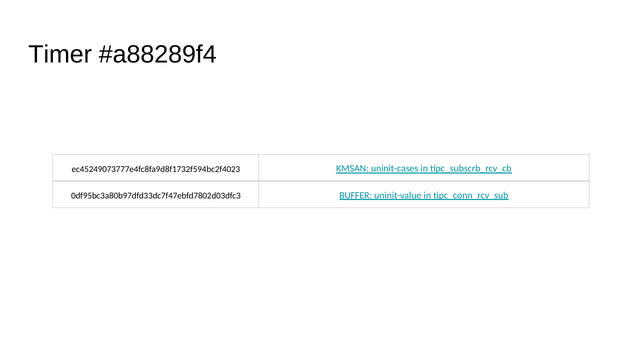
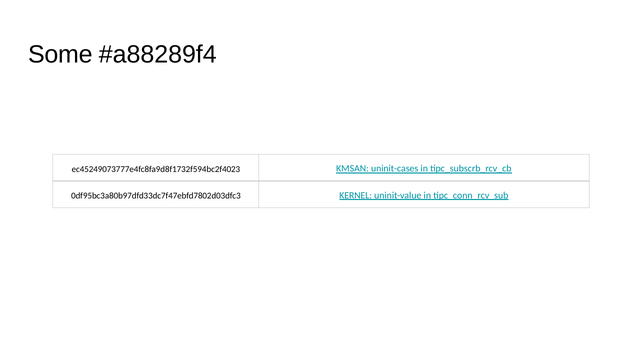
Timer: Timer -> Some (60, 54)
BUFFER: BUFFER -> KERNEL (356, 195)
